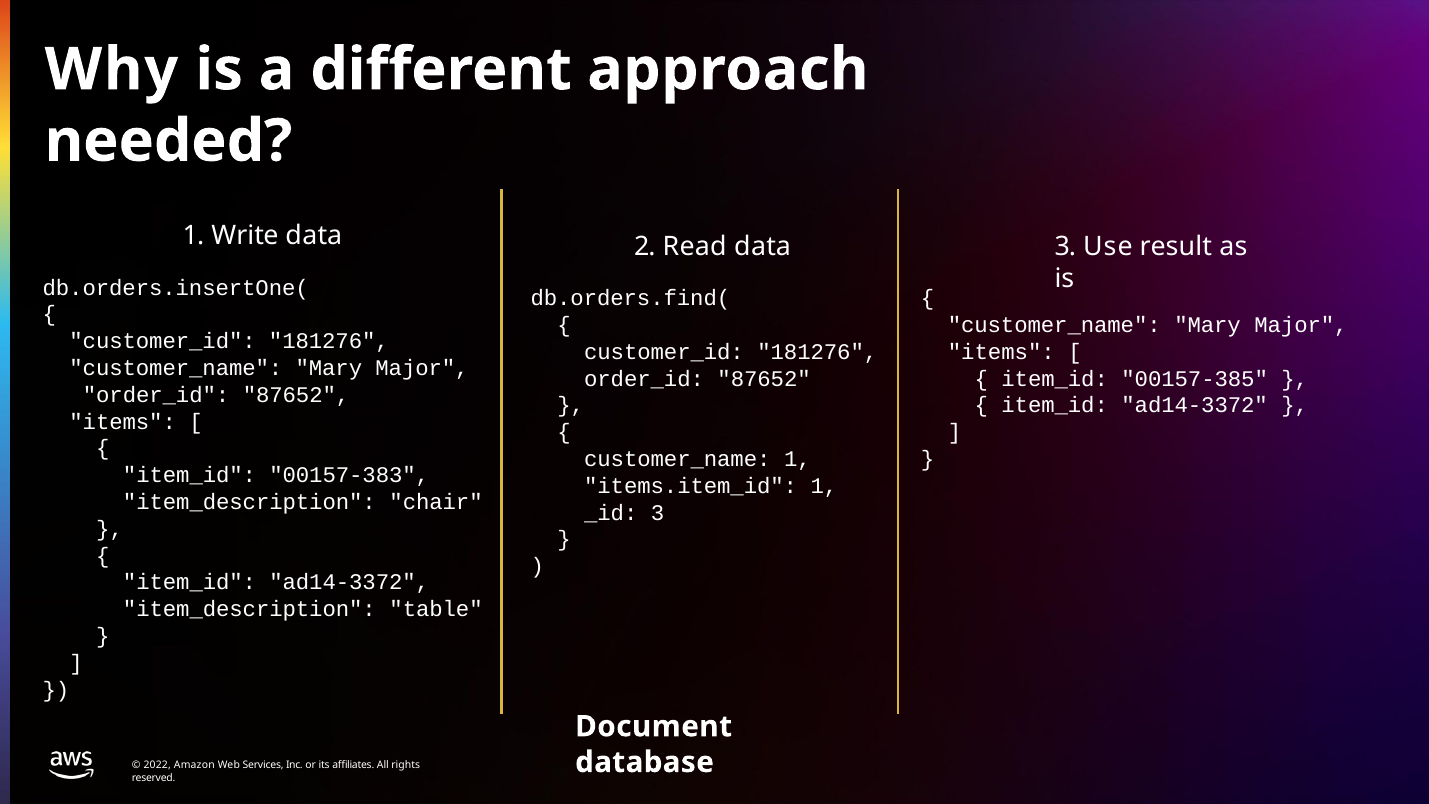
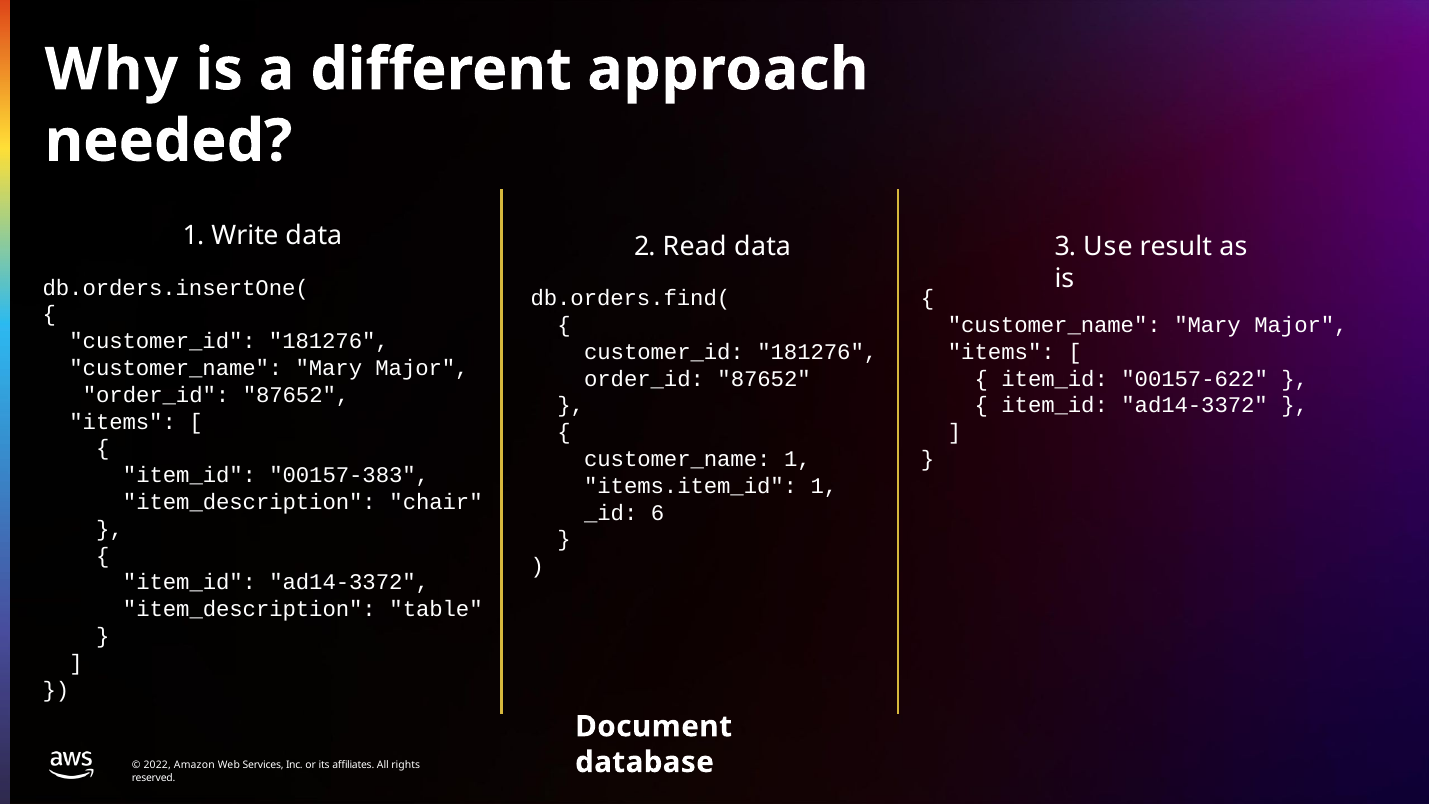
00157-385: 00157-385 -> 00157-622 (1195, 379)
_id 3: 3 -> 6 (658, 513)
